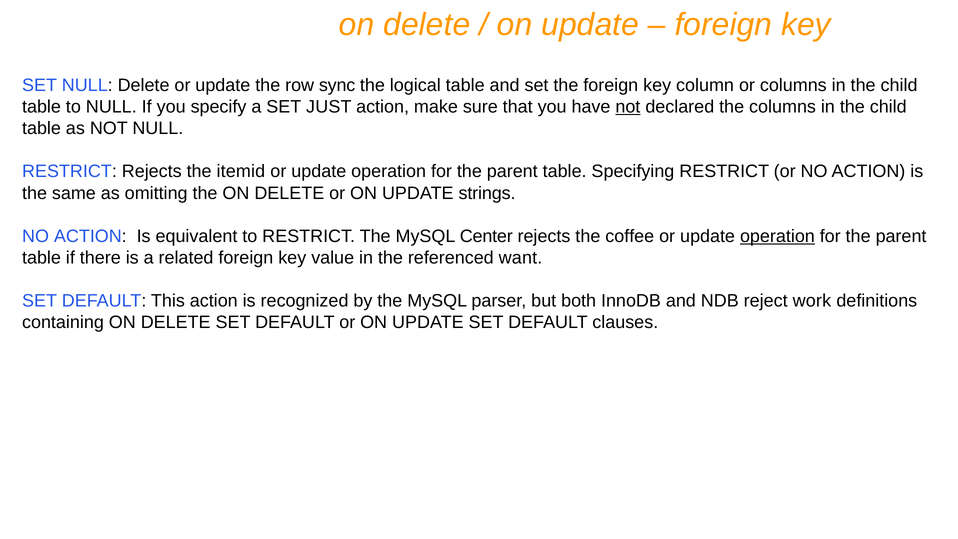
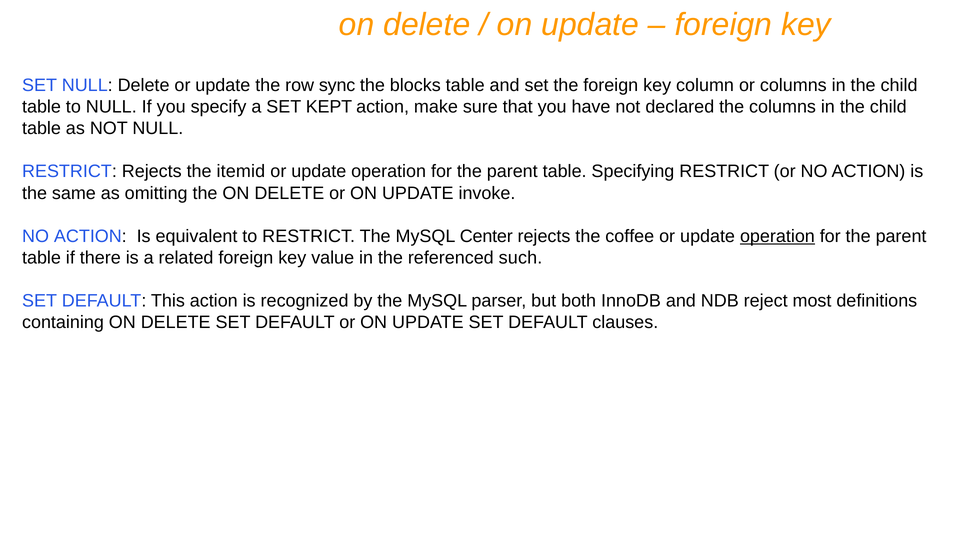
logical: logical -> blocks (415, 85)
JUST: JUST -> KEPT (329, 107)
not underline: present -> none (628, 107)
strings: strings -> invoke (487, 193)
want: want -> such (521, 258)
work: work -> most (812, 301)
